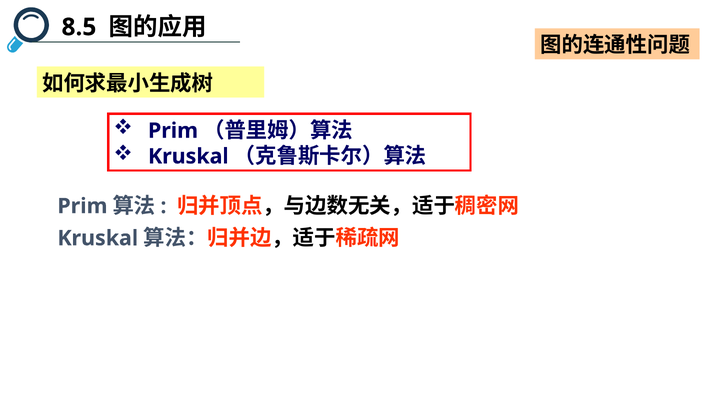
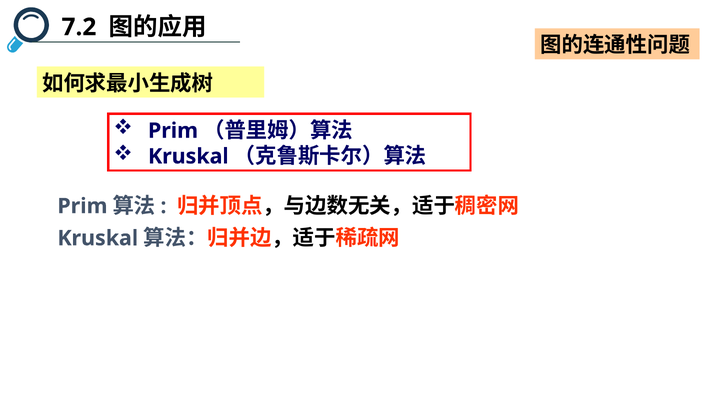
8.5: 8.5 -> 7.2 (79, 27)
